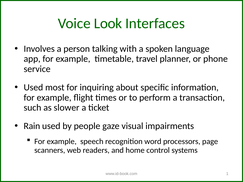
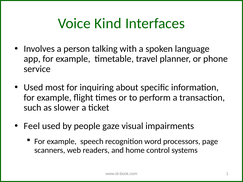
Look: Look -> Kind (108, 24)
Rain: Rain -> Feel (32, 126)
